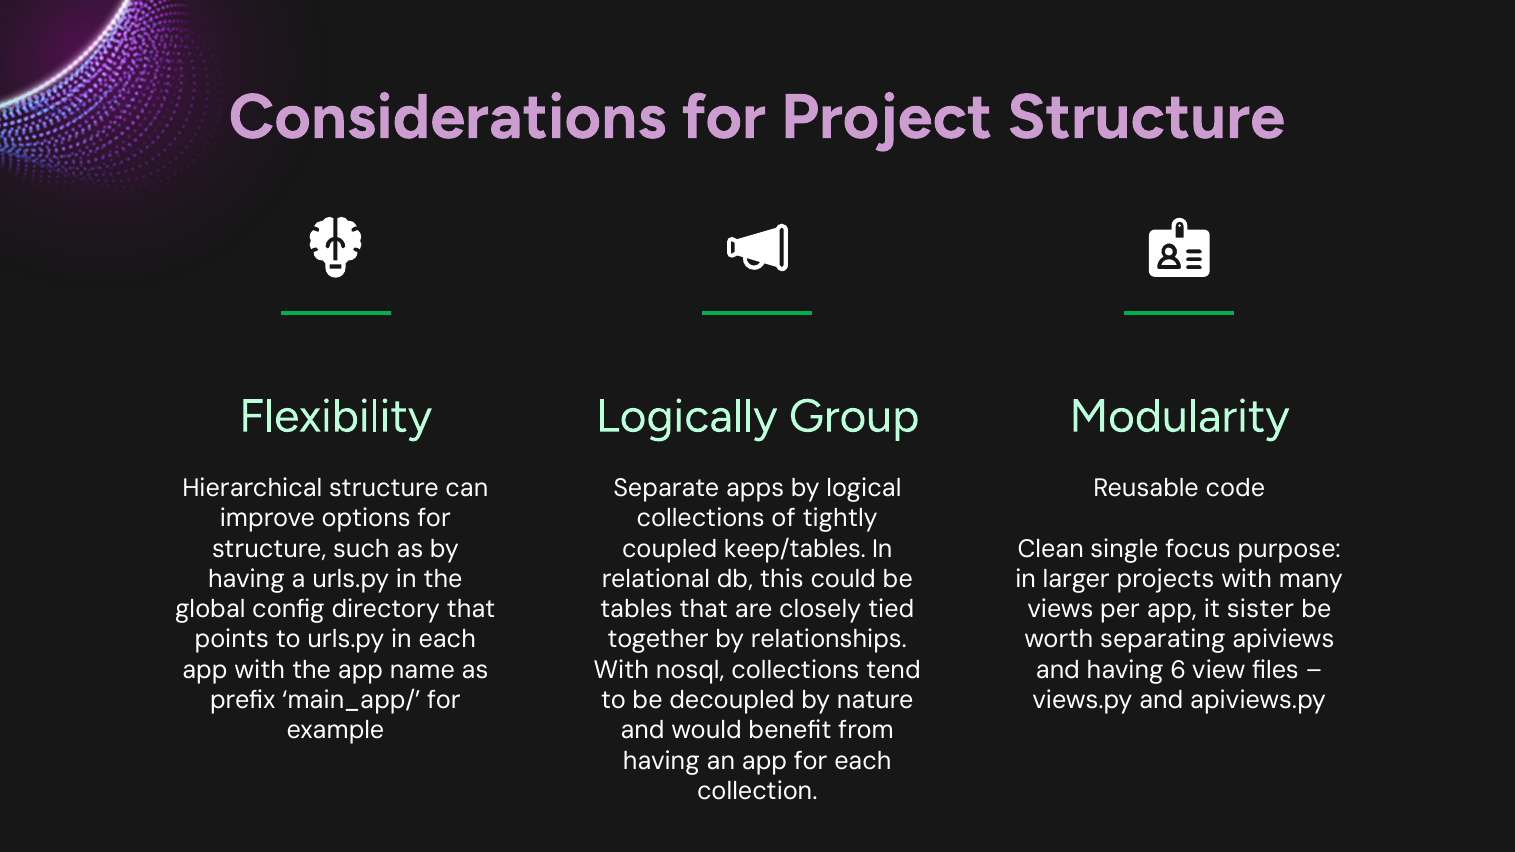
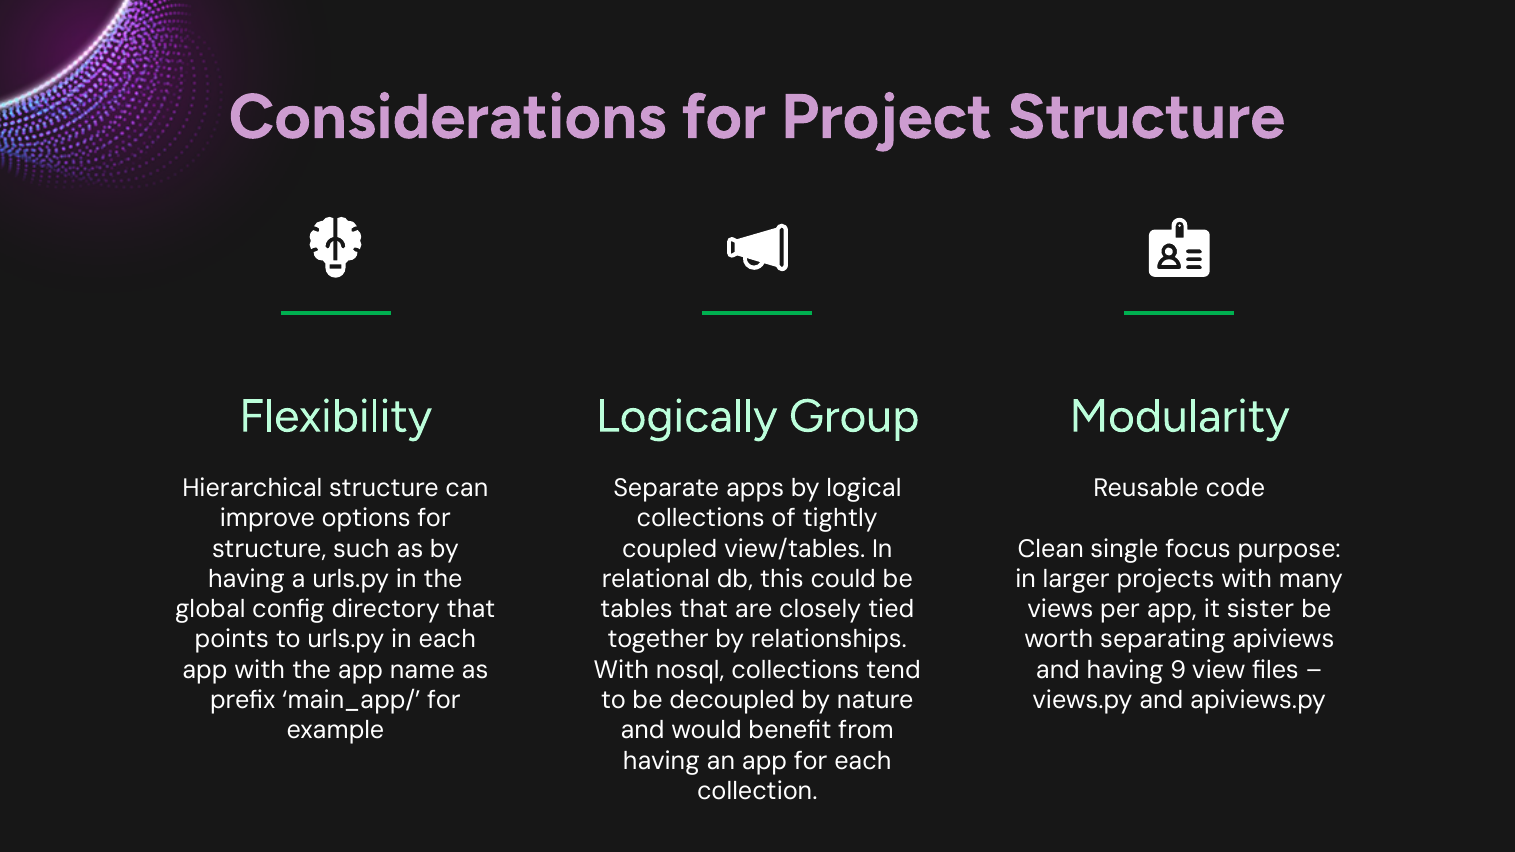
keep/tables: keep/tables -> view/tables (795, 549)
6: 6 -> 9 (1178, 670)
